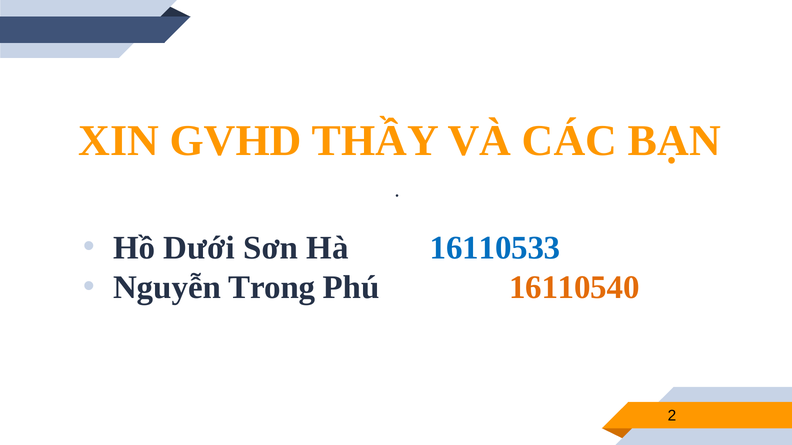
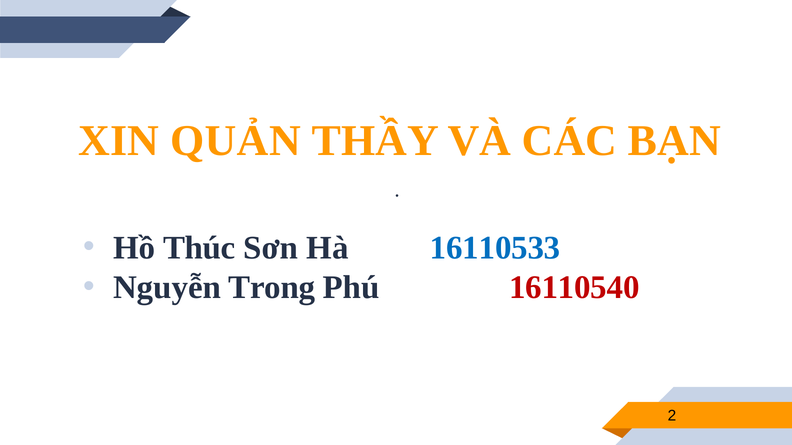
GVHD: GVHD -> QUẢN (236, 141)
Dưới: Dưới -> Thúc (199, 248)
16110540 colour: orange -> red (574, 288)
